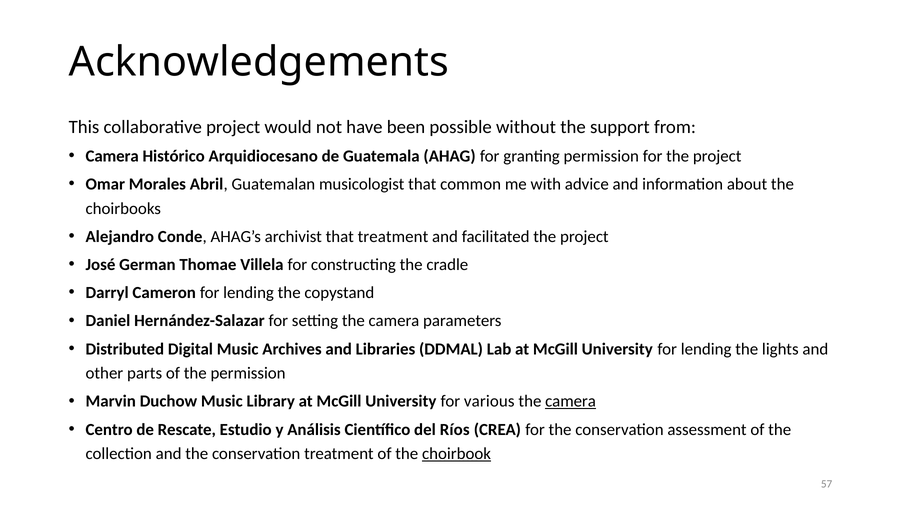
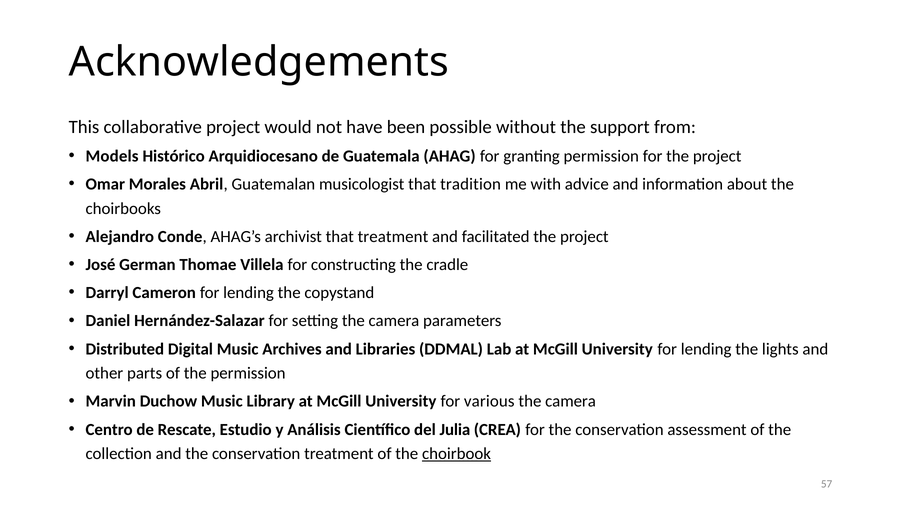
Camera: Camera -> Models (112, 156)
common: common -> tradition (471, 184)
camera underline: present -> none (571, 401)
Ríos: Ríos -> Julia (455, 429)
